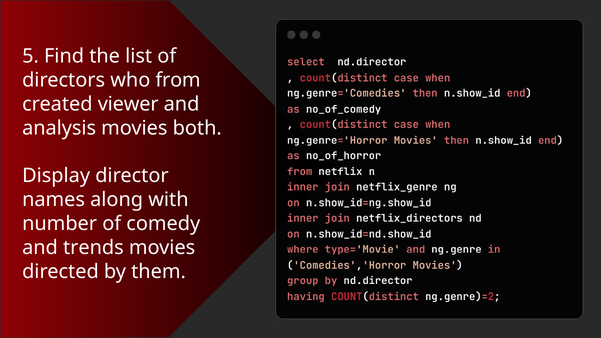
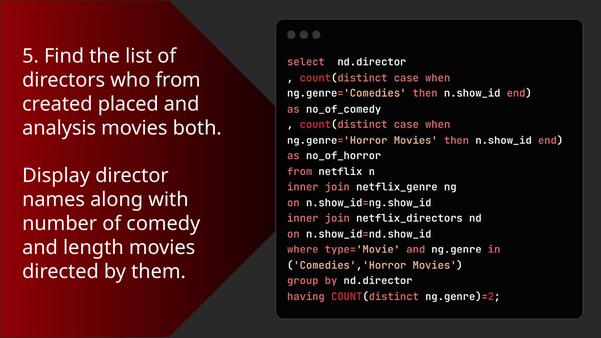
viewer: viewer -> placed (128, 104)
trends: trends -> length (93, 248)
